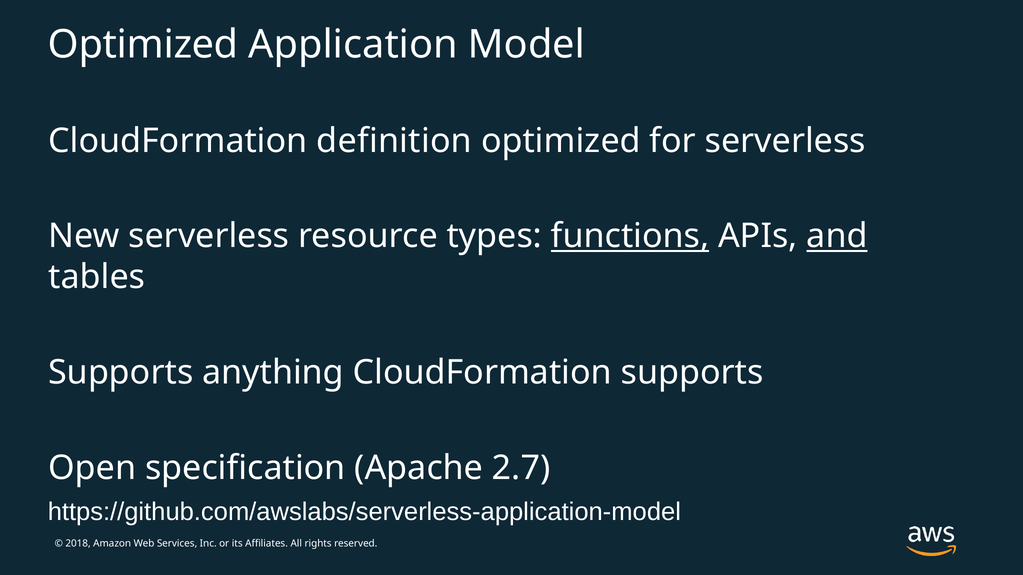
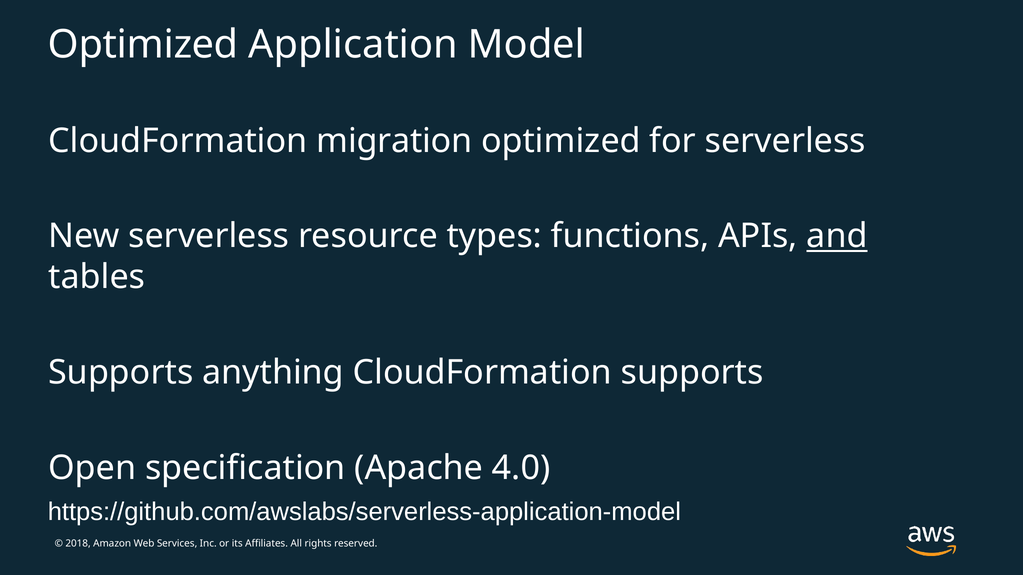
definition: definition -> migration (394, 141)
functions underline: present -> none (630, 236)
2.7: 2.7 -> 4.0 (521, 468)
